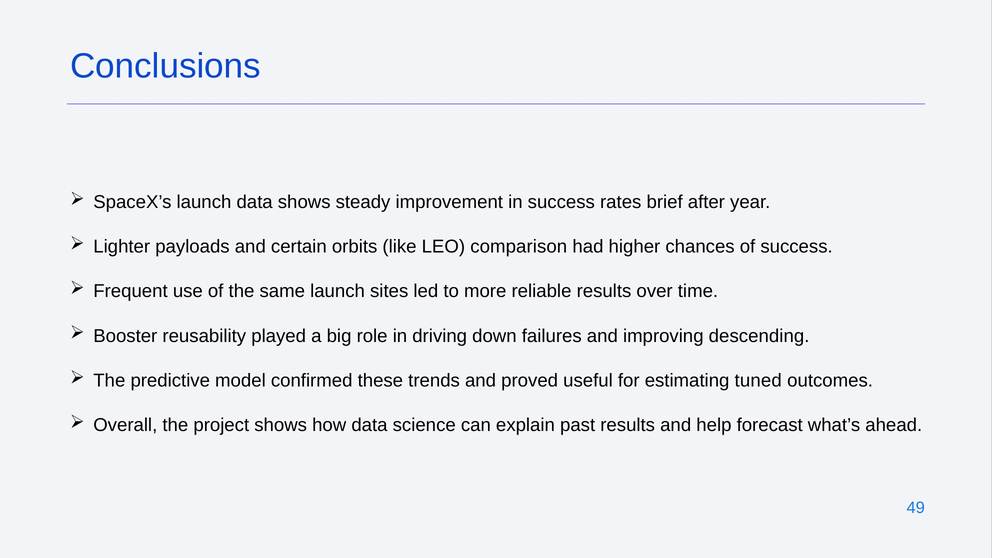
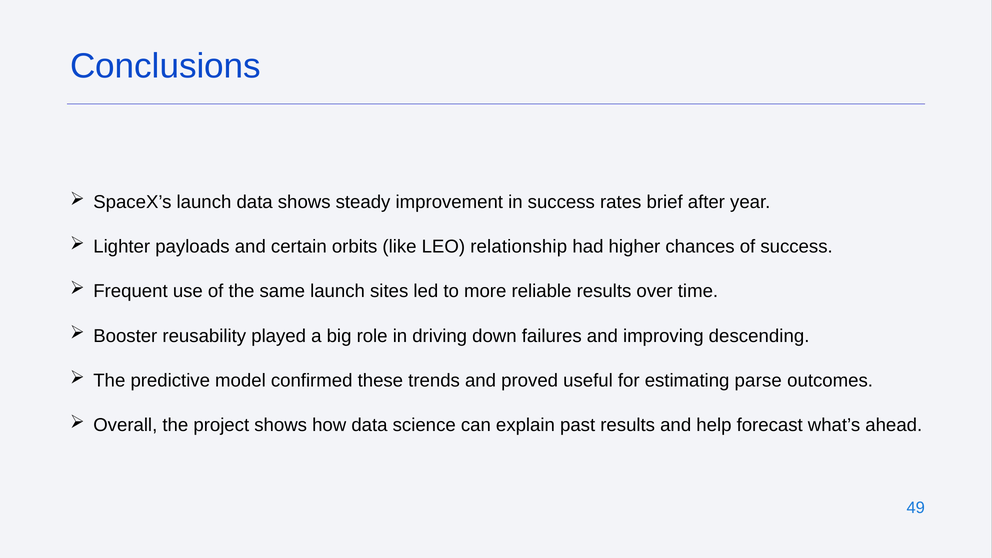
comparison: comparison -> relationship (519, 247)
tuned: tuned -> parse (758, 381)
